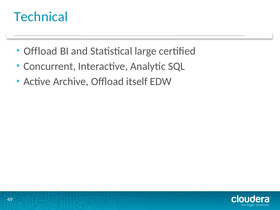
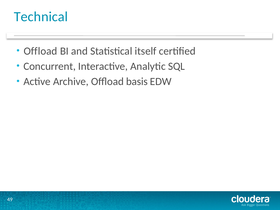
large: large -> itself (146, 51)
itself: itself -> basis (137, 82)
